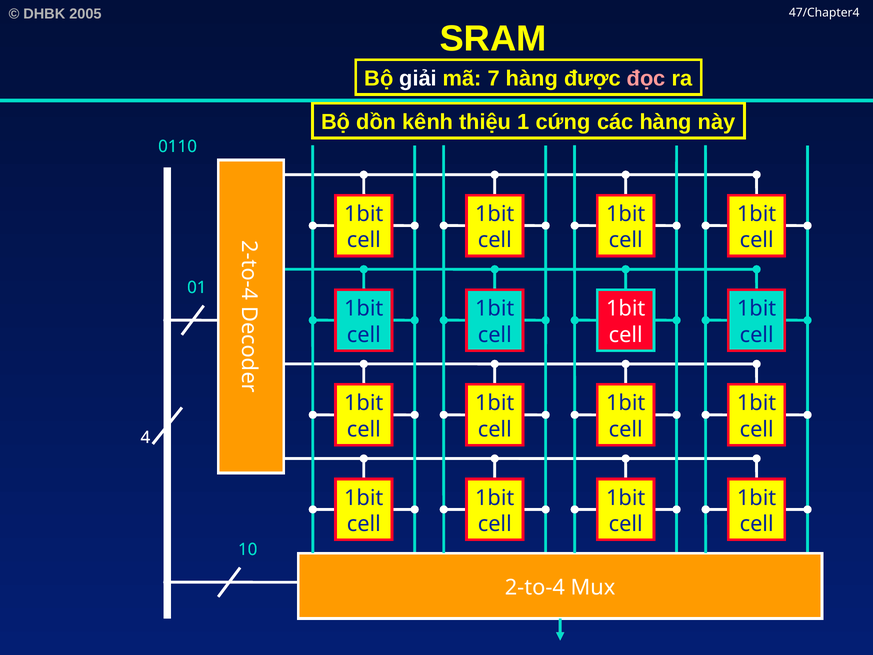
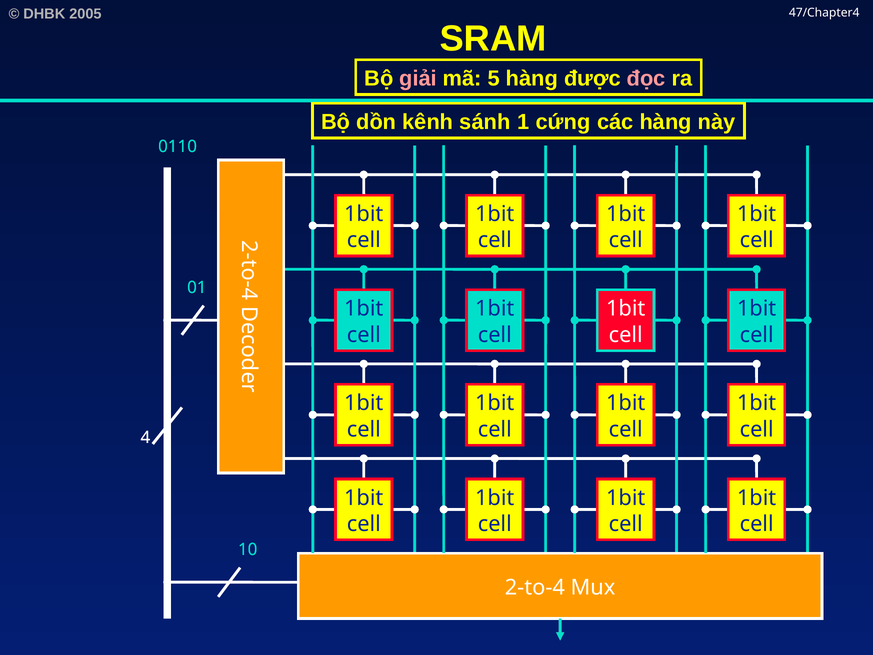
giải colour: white -> pink (418, 79)
7: 7 -> 5 (494, 79)
thiệu: thiệu -> sánh (485, 122)
